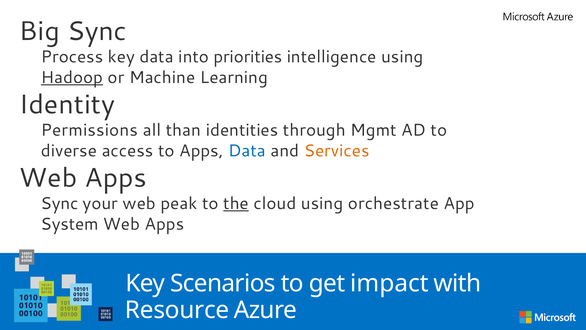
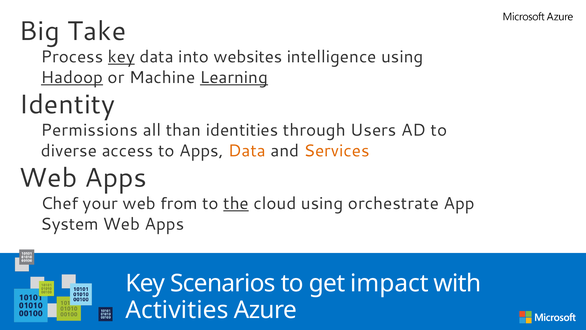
Big Sync: Sync -> Take (97, 31)
key underline: none -> present (121, 57)
priorities: priorities -> websites (248, 57)
Learning underline: none -> present (234, 77)
Mgmt: Mgmt -> Users (373, 130)
Data colour: blue -> orange (247, 151)
Sync: Sync -> Chef (60, 203)
peak: peak -> from (179, 203)
Resource: Resource -> Activities (177, 310)
